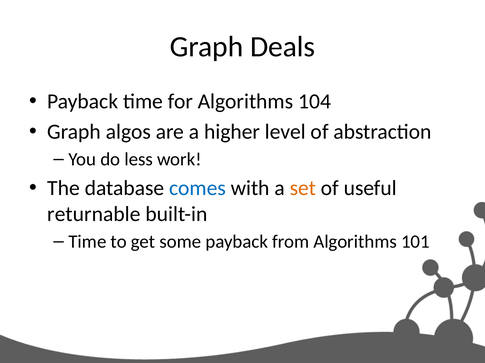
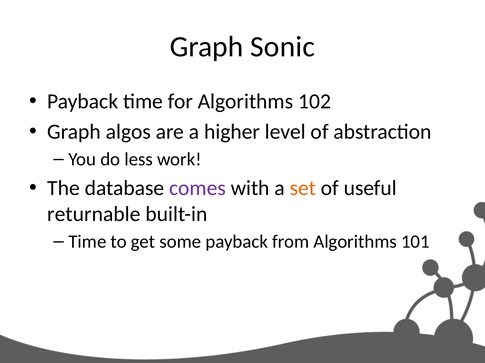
Deals: Deals -> Sonic (282, 47)
104: 104 -> 102 (315, 102)
comes colour: blue -> purple (198, 189)
